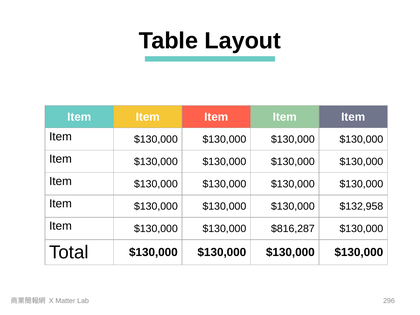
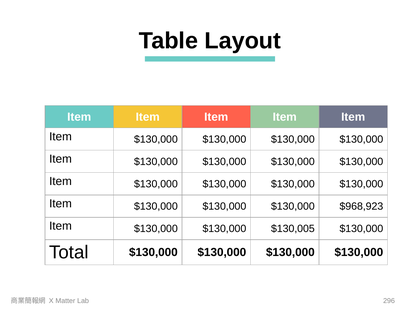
$132,958: $132,958 -> $968,923 (361, 206)
$816,287: $816,287 -> $130,005 (293, 229)
